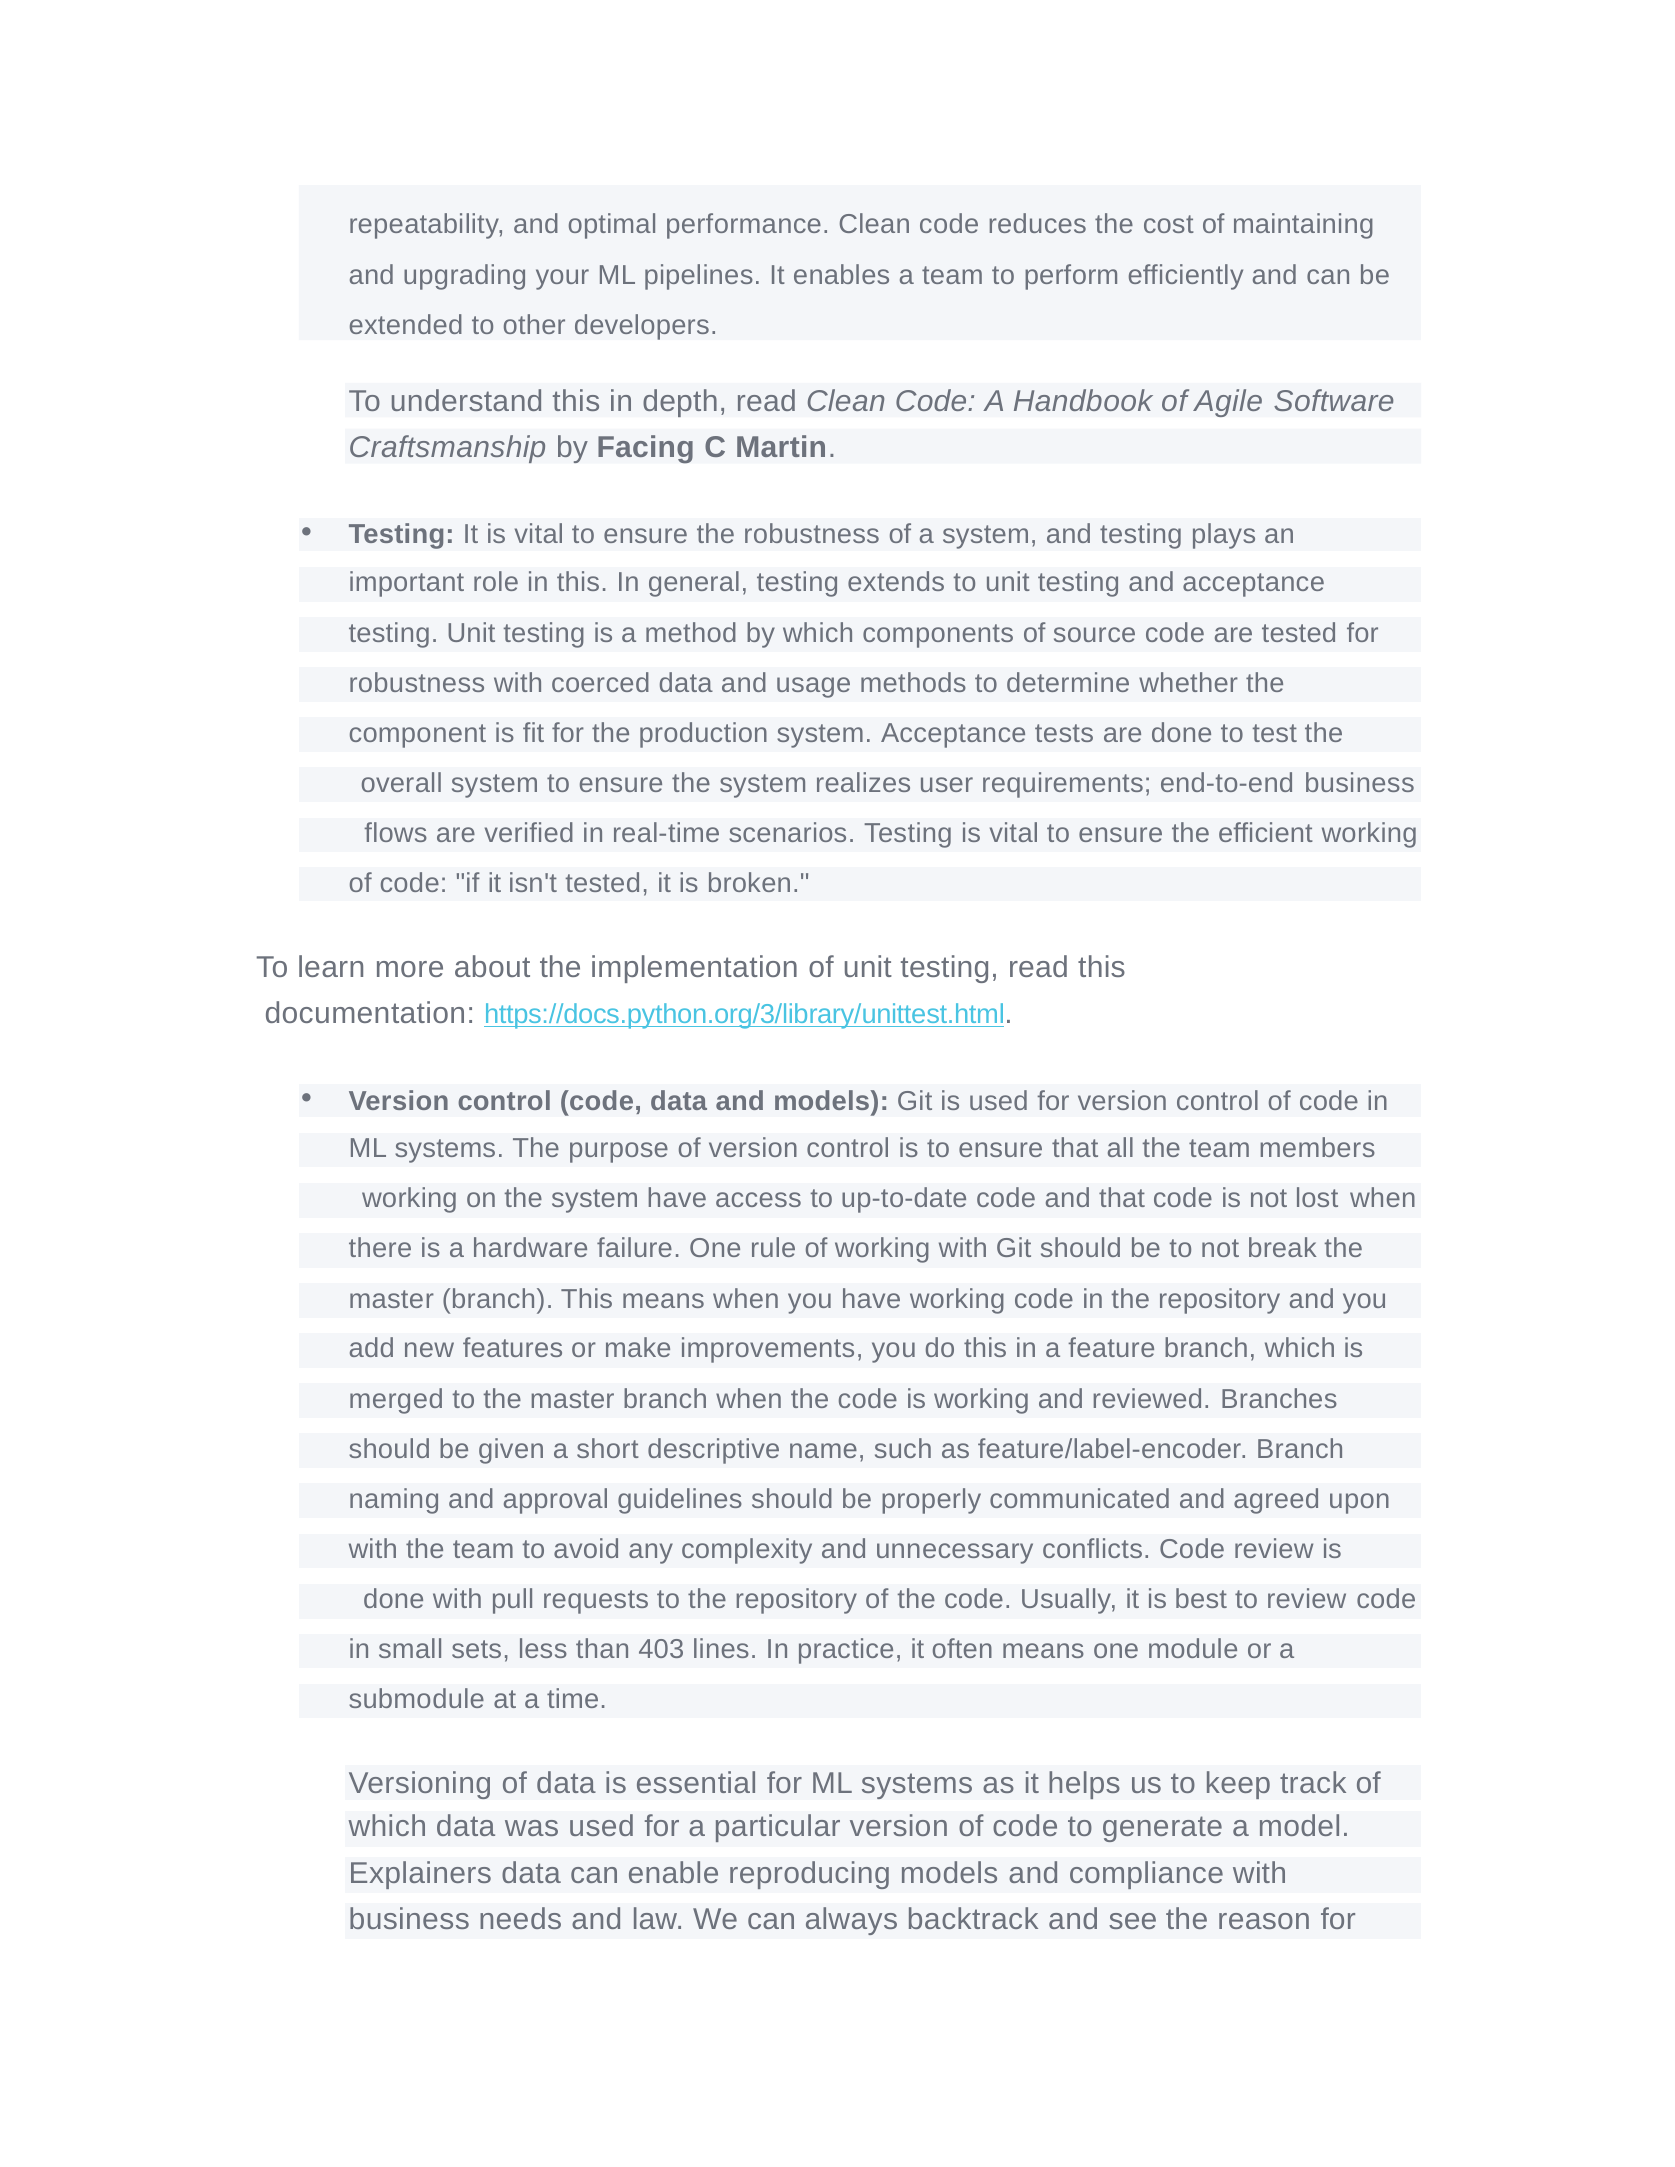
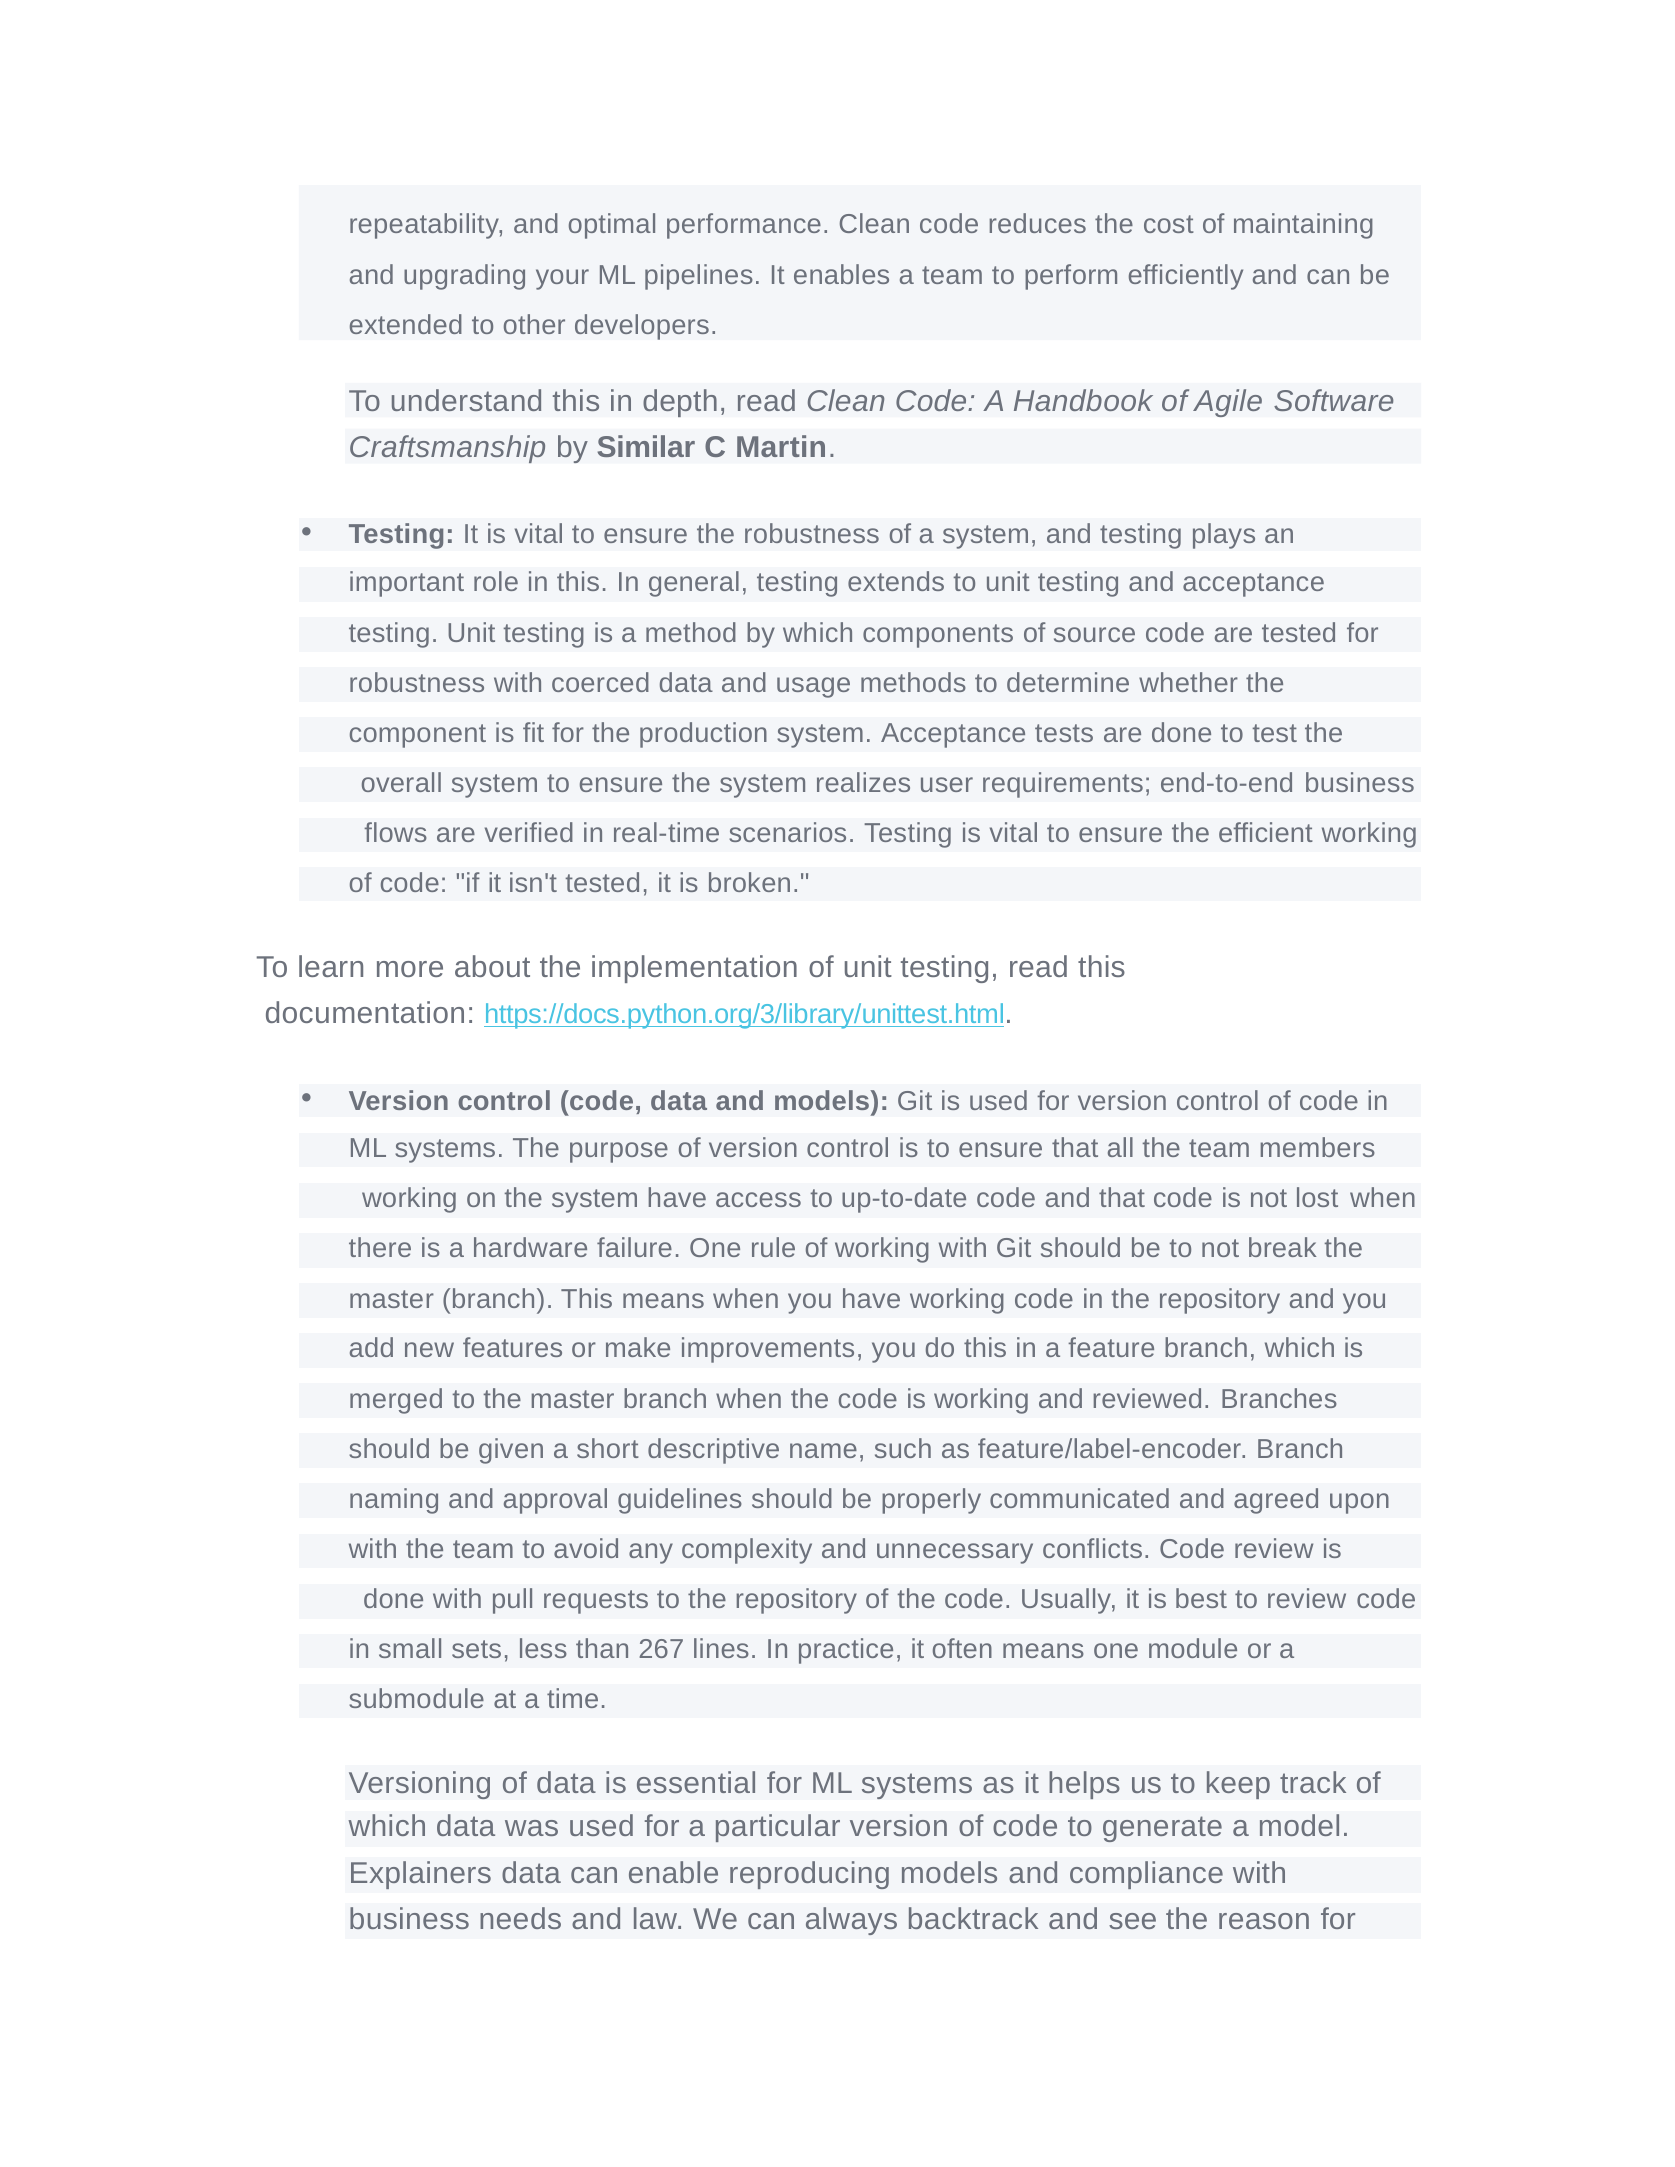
Facing: Facing -> Similar (646, 448)
403: 403 -> 267 (661, 1650)
